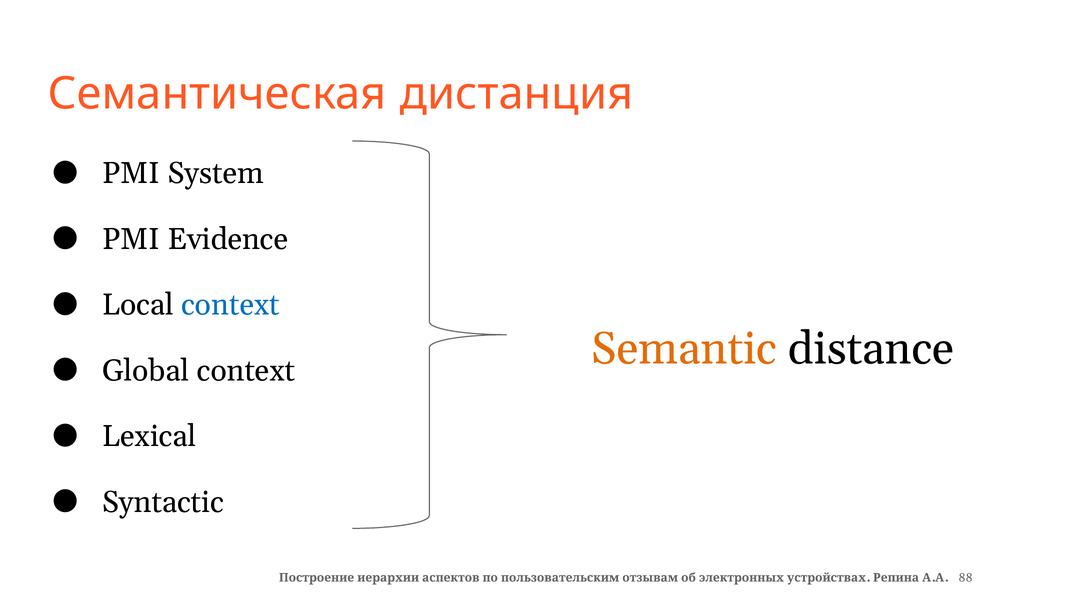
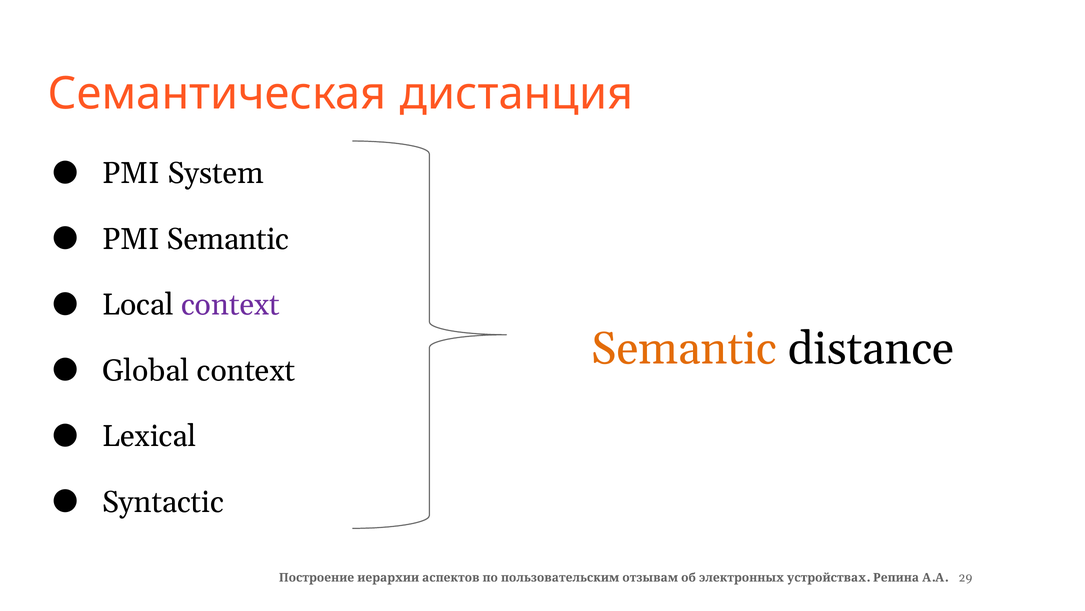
PMI Evidence: Evidence -> Semantic (228, 239)
context colour: blue -> purple (231, 305)
88: 88 -> 29 (965, 577)
